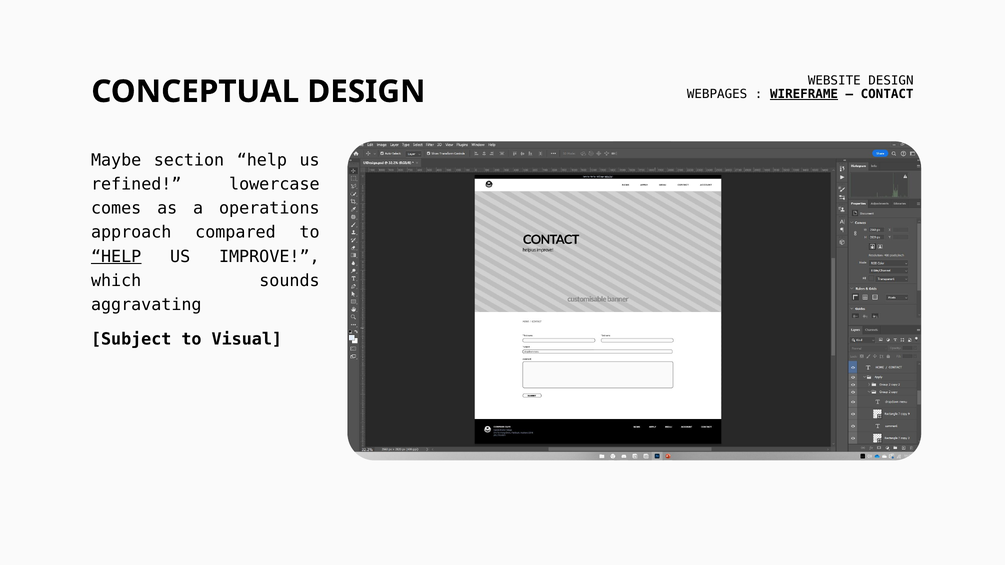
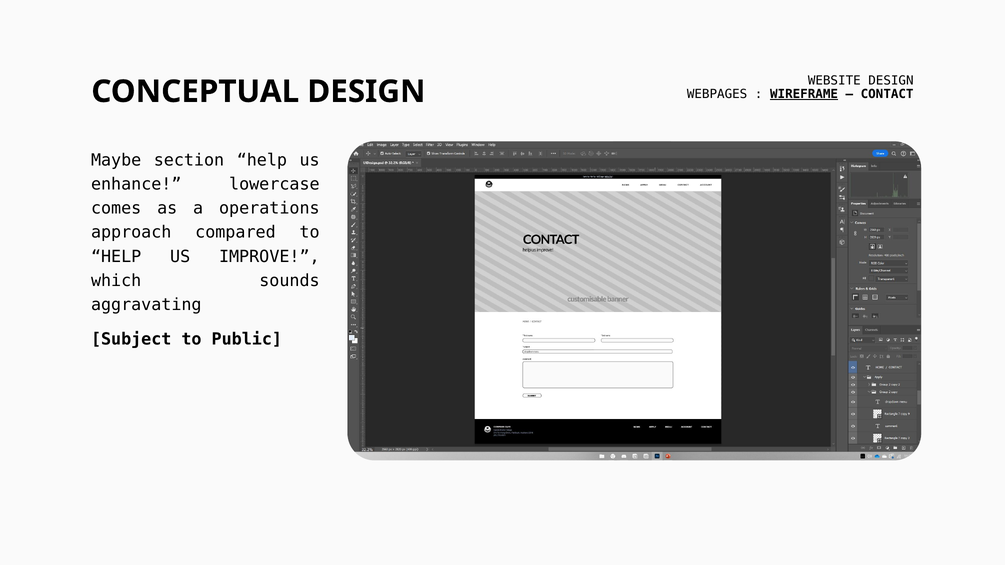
refined: refined -> enhance (136, 184)
HELP underline: present -> none (116, 257)
Visual: Visual -> Public (247, 339)
